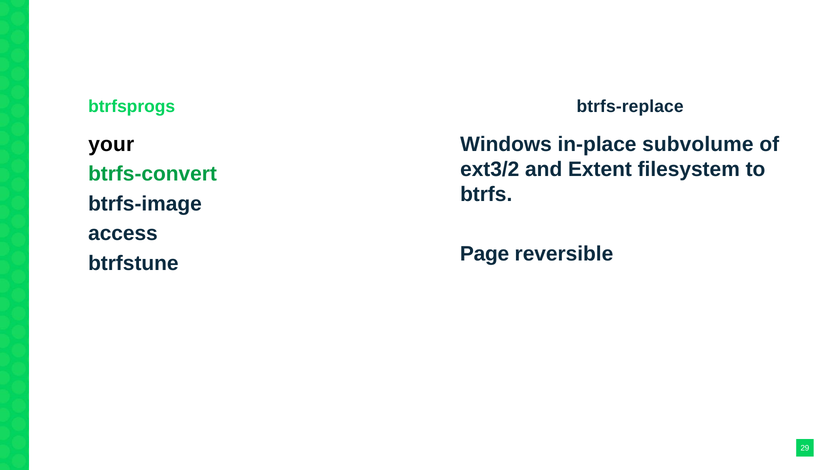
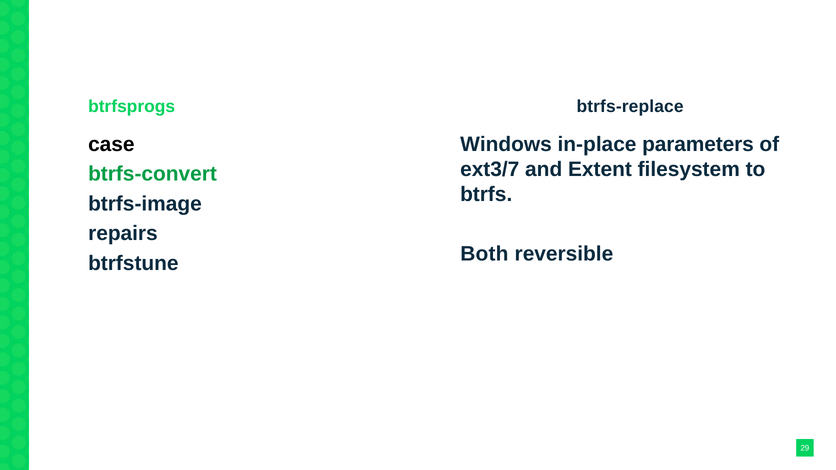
your: your -> case (111, 144)
subvolume: subvolume -> parameters (698, 145)
ext3/2: ext3/2 -> ext3/7 (490, 170)
access: access -> repairs (123, 234)
Page: Page -> Both (484, 254)
